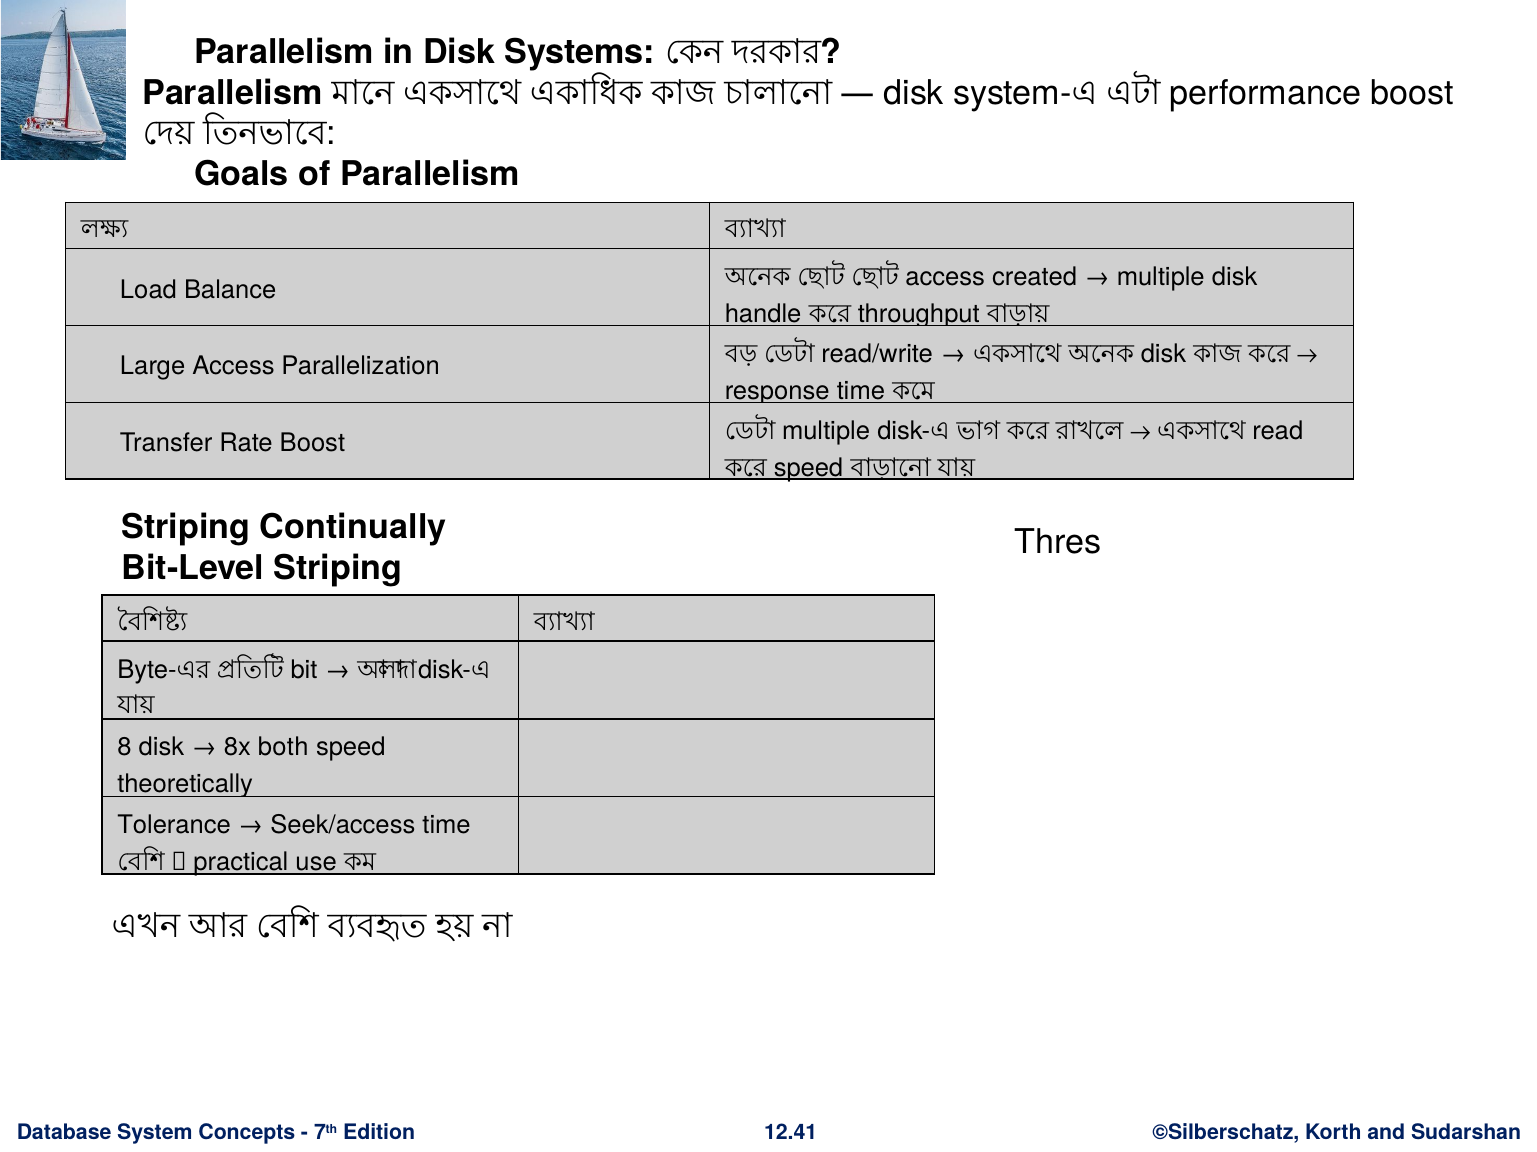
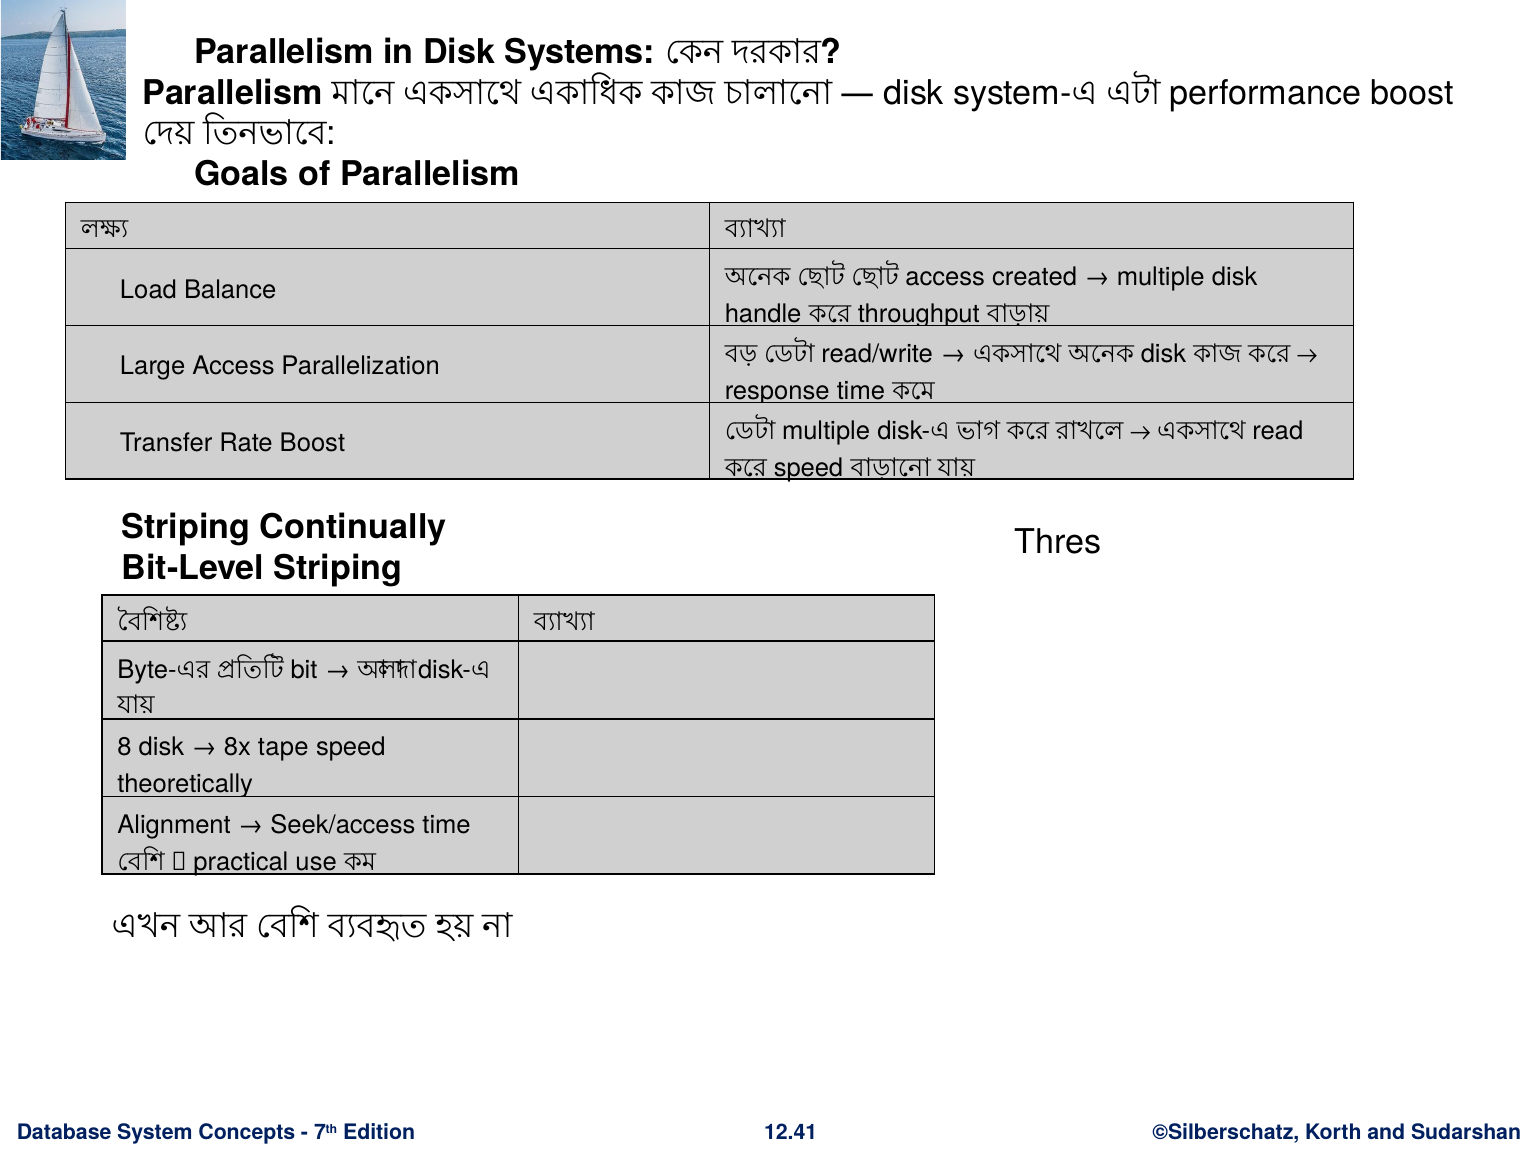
both: both -> tape (283, 748)
Tolerance: Tolerance -> Alignment (174, 826)
